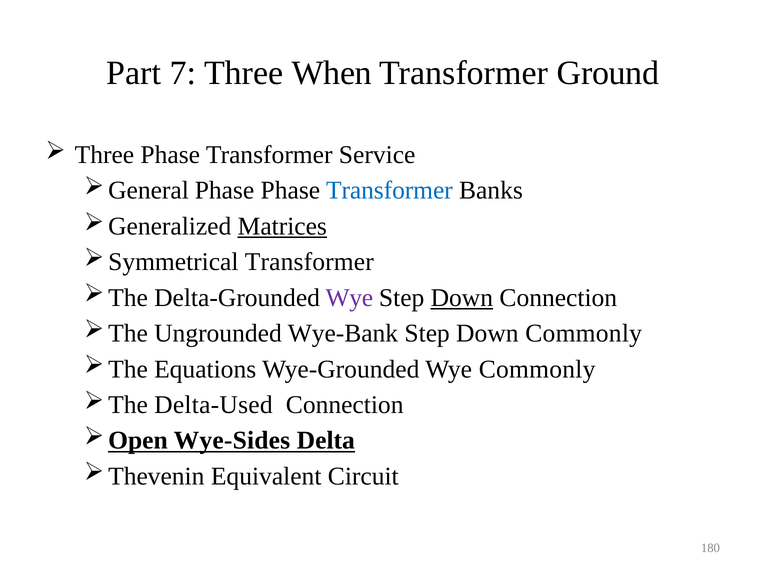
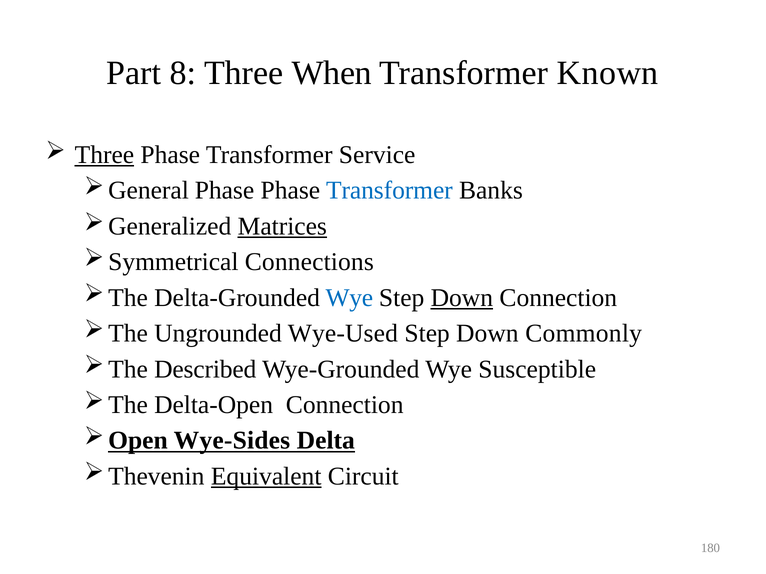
7: 7 -> 8 (183, 73)
Ground: Ground -> Known (608, 73)
Three underline: none -> present (104, 155)
Transformer: Transformer -> Connections (309, 262)
Wye colour: purple -> blue (349, 298)
Wye-Bank: Wye-Bank -> Wye-Used (343, 334)
Equations: Equations -> Described (205, 369)
Wye Commonly: Commonly -> Susceptible (537, 369)
Delta-Used: Delta-Used -> Delta-Open (214, 405)
Equivalent underline: none -> present (266, 477)
